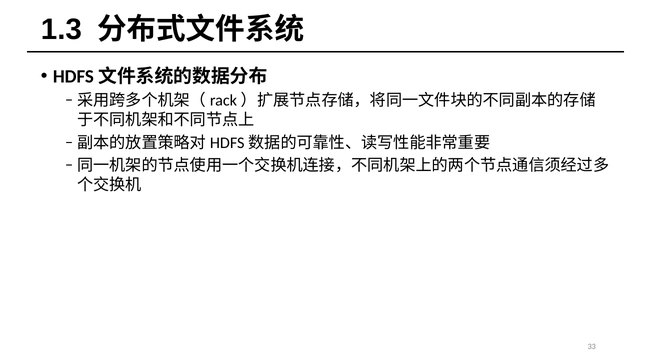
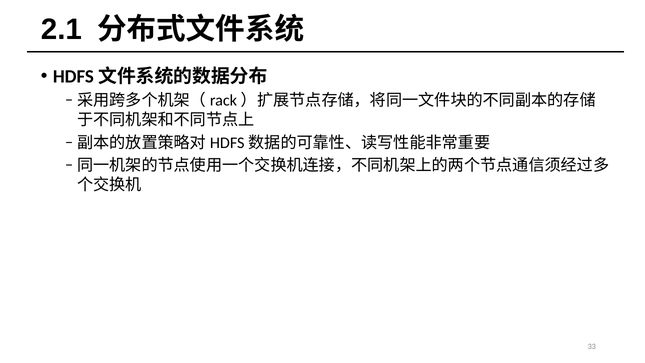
1.3: 1.3 -> 2.1 (61, 29)
